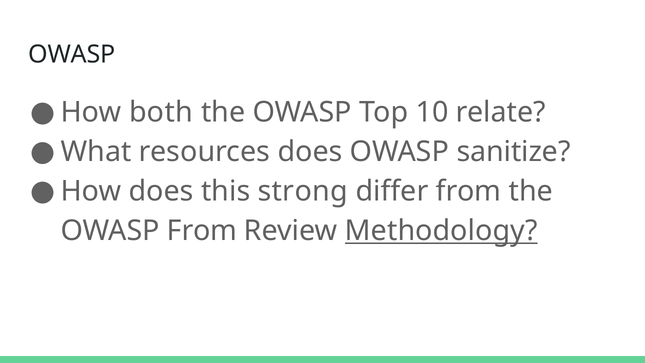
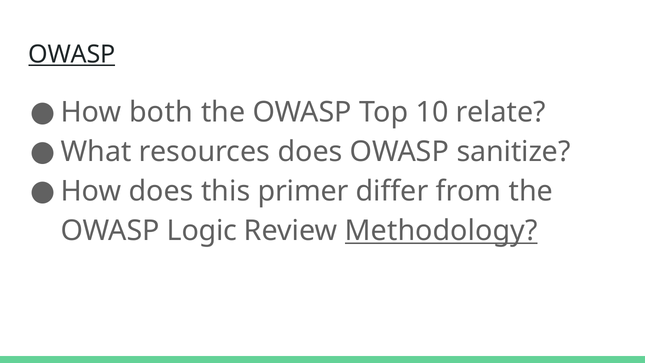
OWASP underline: none -> present (72, 55)
strong: strong -> primer (303, 191)
OWASP From: From -> Logic (202, 231)
